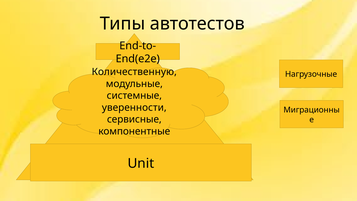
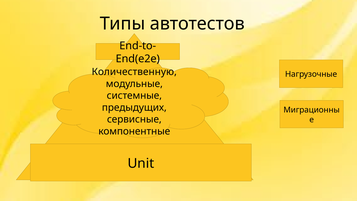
уверенности: уверенности -> предыдущих (134, 107)
